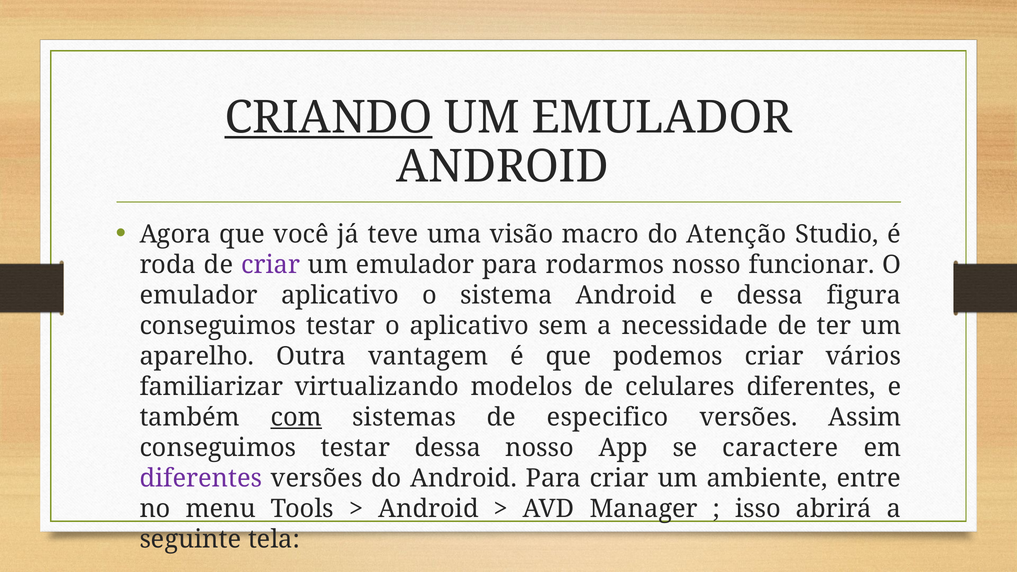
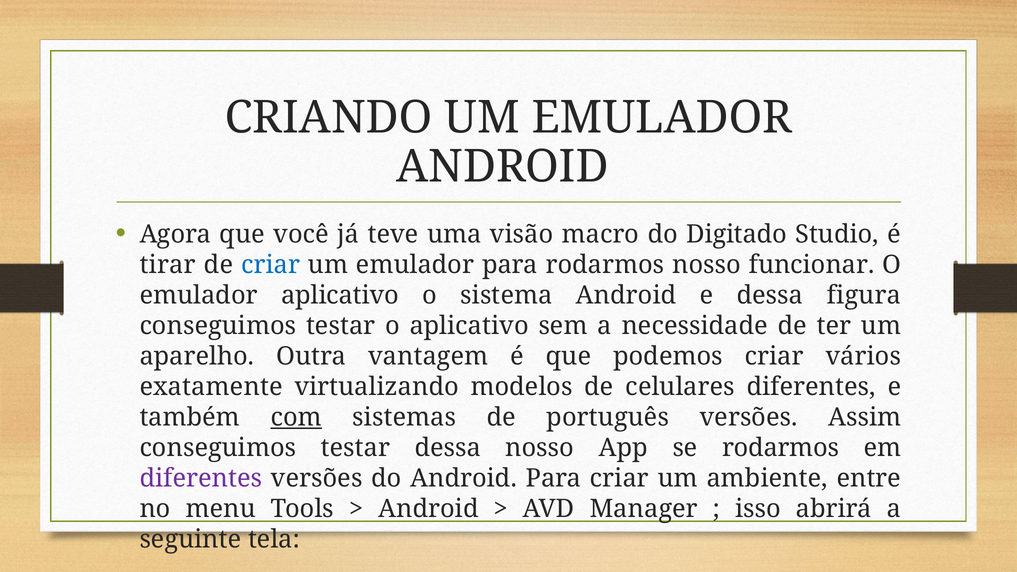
CRIANDO underline: present -> none (329, 118)
Atenção: Atenção -> Digitado (737, 234)
roda: roda -> tirar (168, 265)
criar colour: purple -> blue (271, 265)
familiarizar: familiarizar -> exatamente (211, 387)
especifico: especifico -> português (608, 417)
se caractere: caractere -> rodarmos (781, 448)
